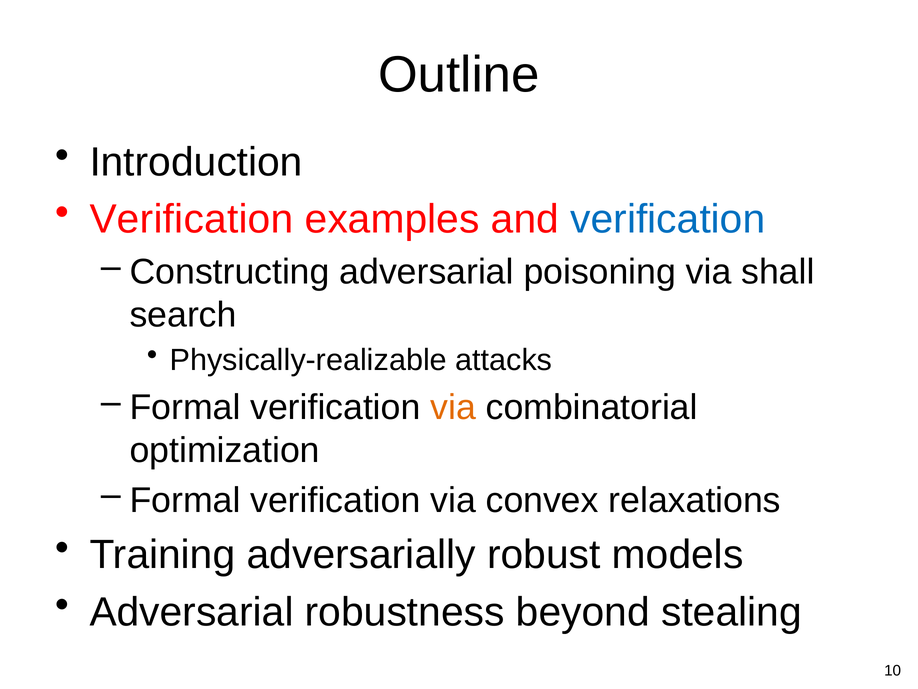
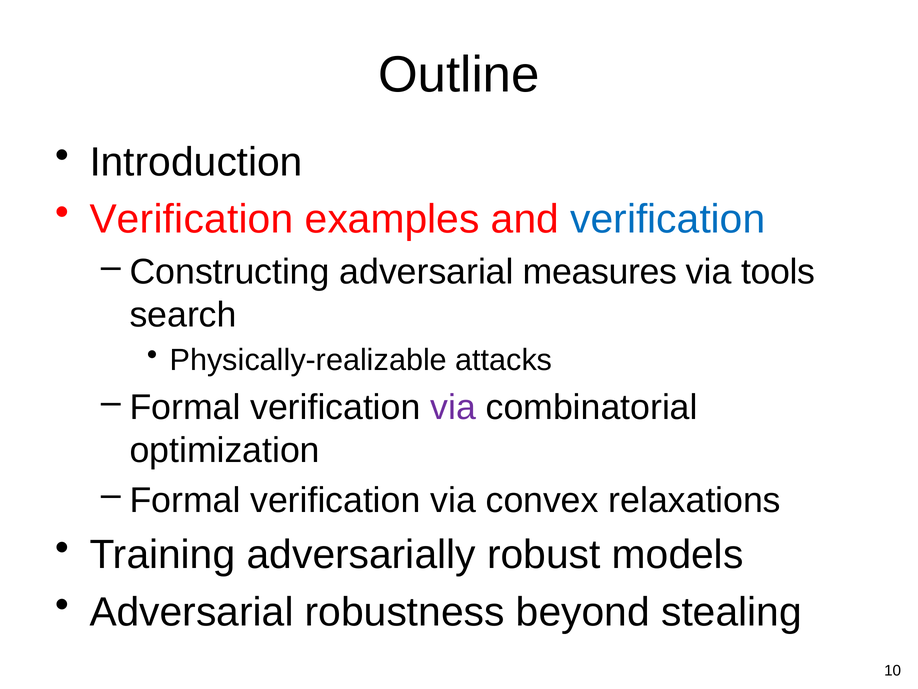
poisoning: poisoning -> measures (600, 272)
shall: shall -> tools (778, 272)
via colour: orange -> purple (453, 407)
